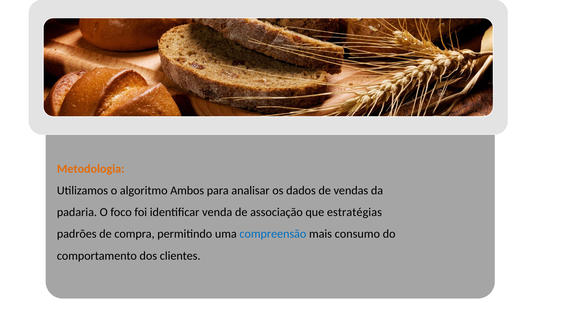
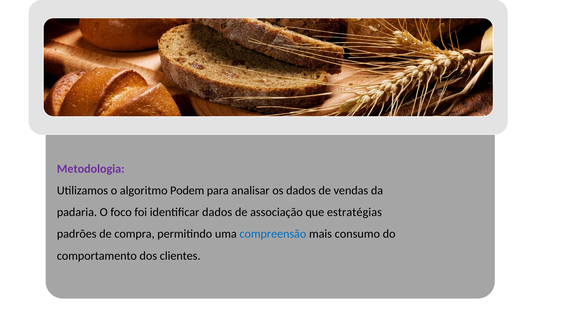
Metodologia colour: orange -> purple (91, 169)
Ambos: Ambos -> Podem (187, 191)
identificar venda: venda -> dados (217, 212)
